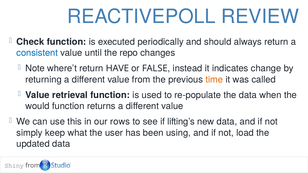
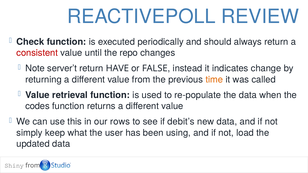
consistent colour: blue -> red (37, 53)
where’t: where’t -> server’t (62, 69)
would: would -> codes (38, 106)
lifting’s: lifting’s -> debit’s (181, 122)
